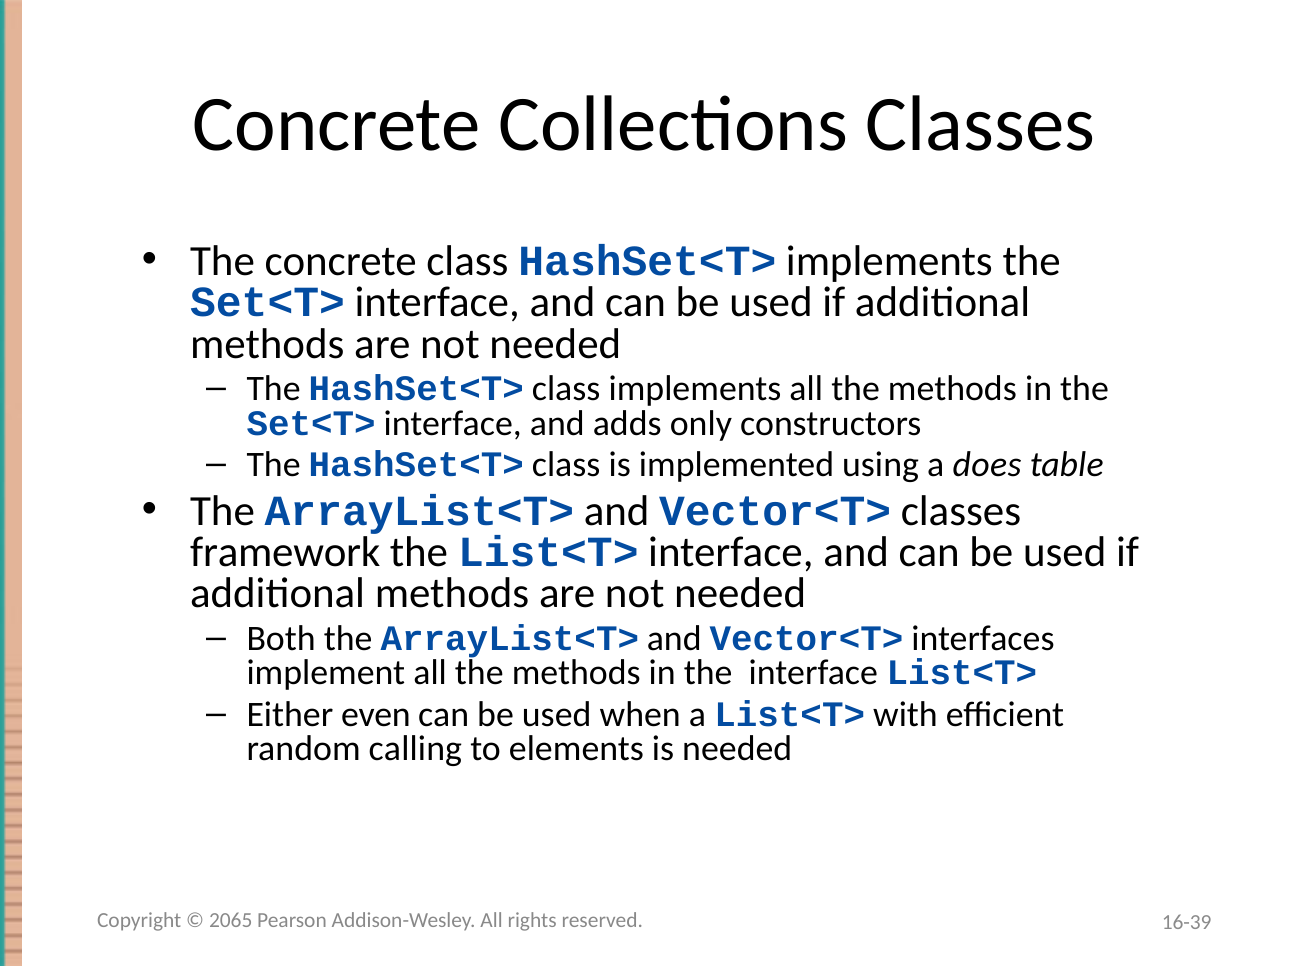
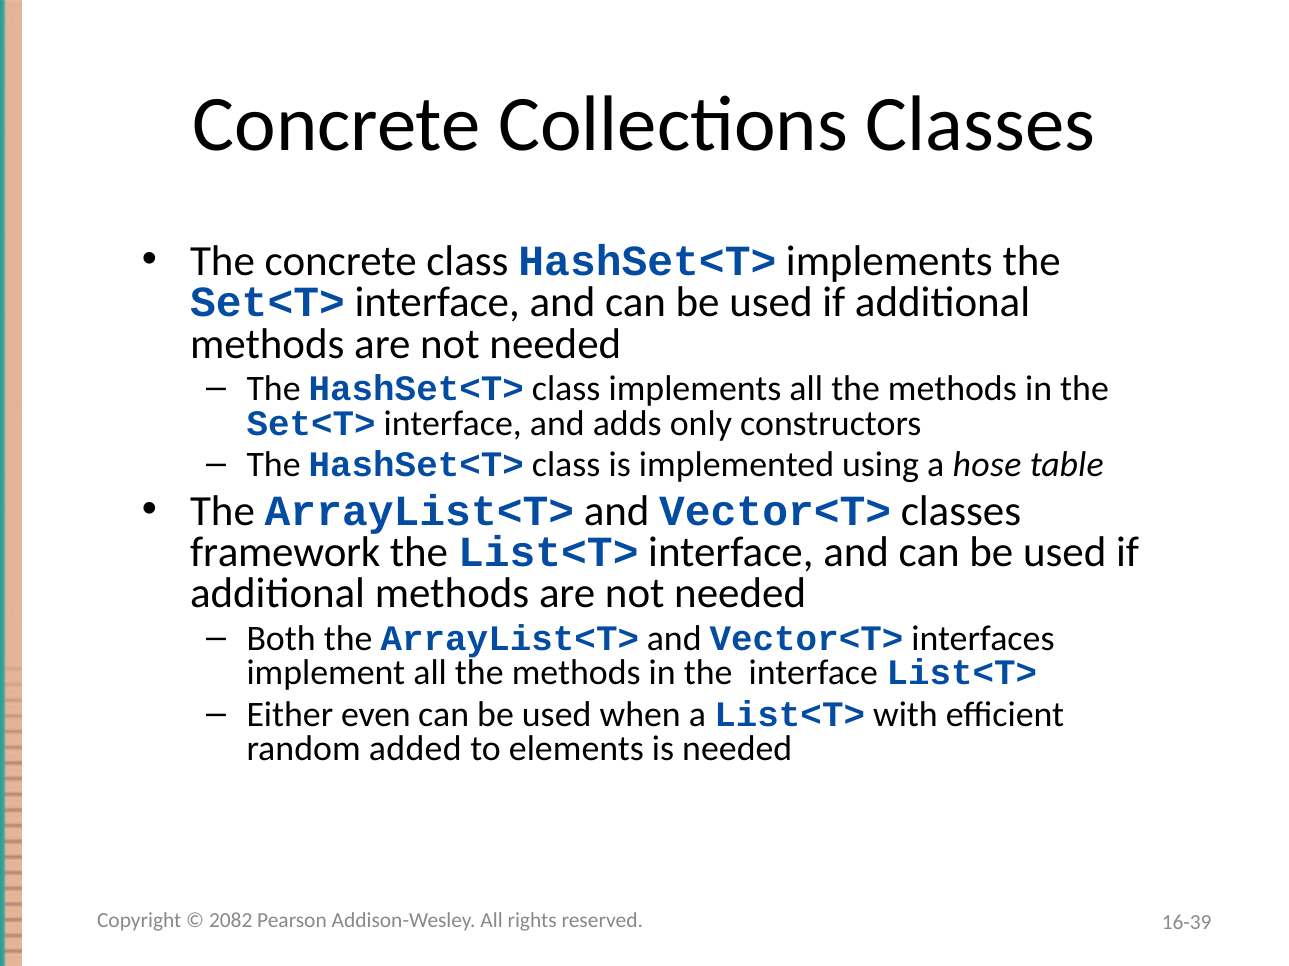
does: does -> hose (987, 465)
calling: calling -> added (415, 750)
2065: 2065 -> 2082 (231, 921)
